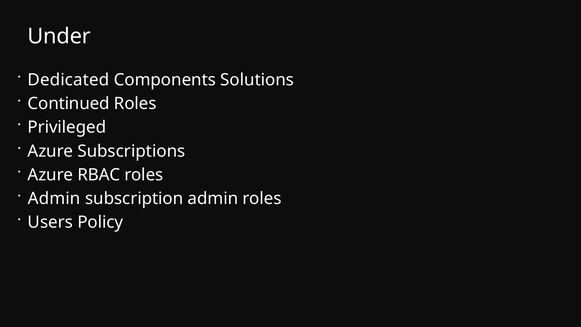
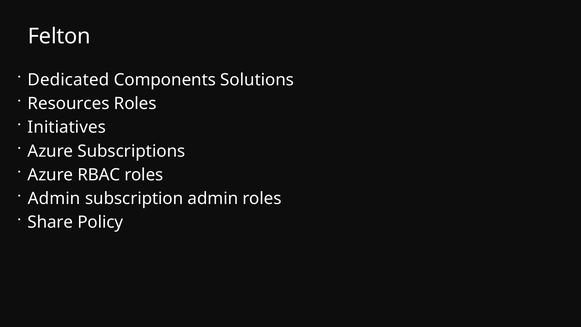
Under: Under -> Felton (59, 36)
Continued: Continued -> Resources (69, 103)
Privileged: Privileged -> Initiatives (67, 127)
Users: Users -> Share (50, 222)
